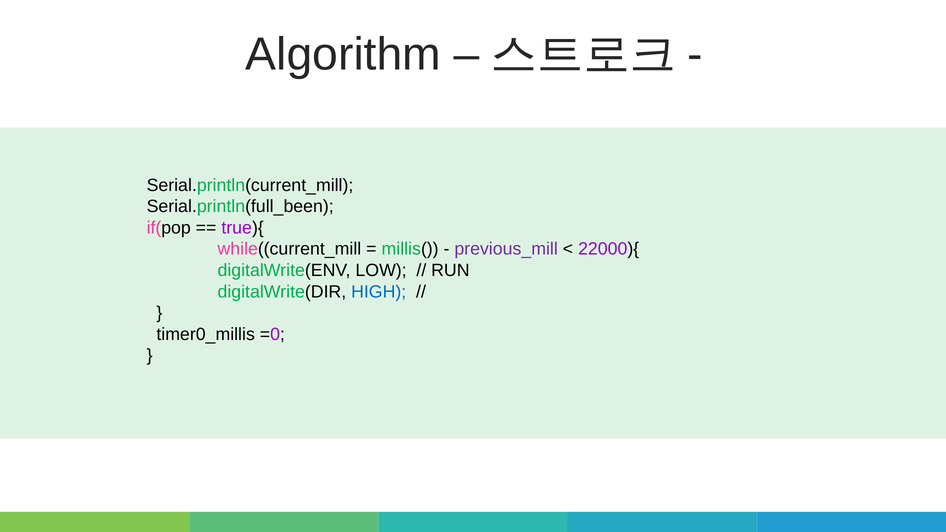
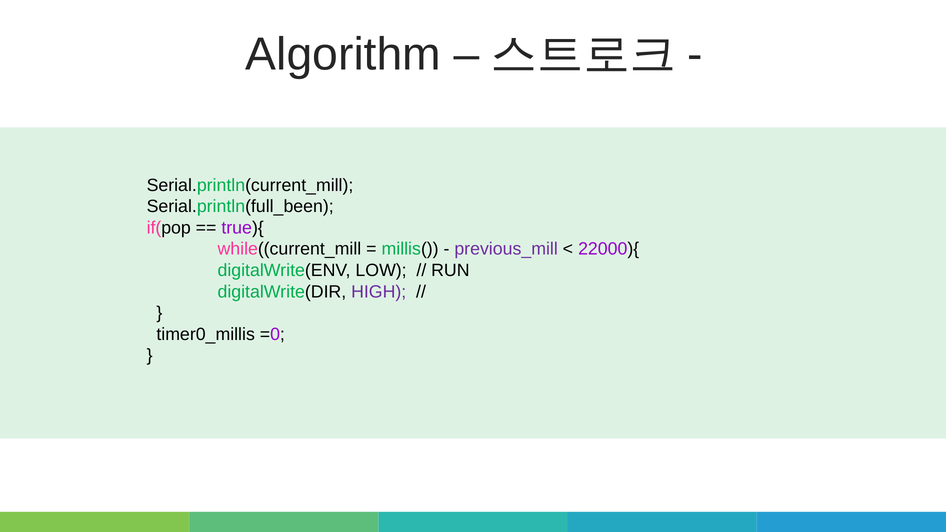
HIGH colour: blue -> purple (379, 292)
